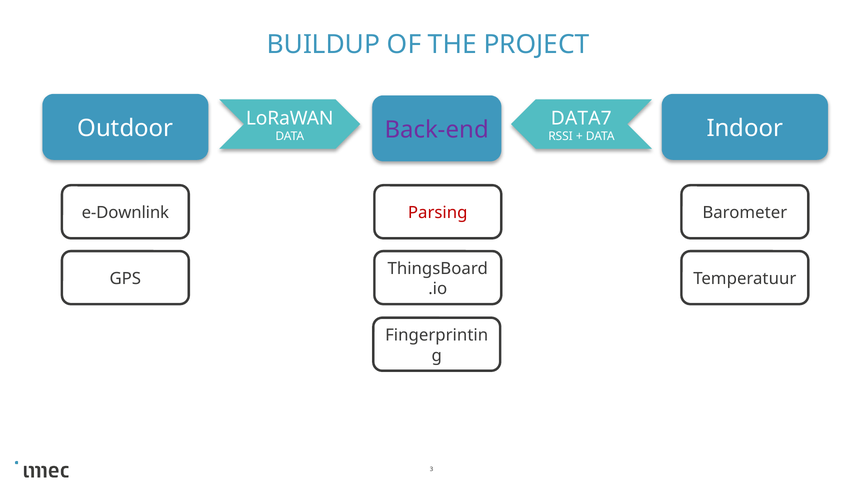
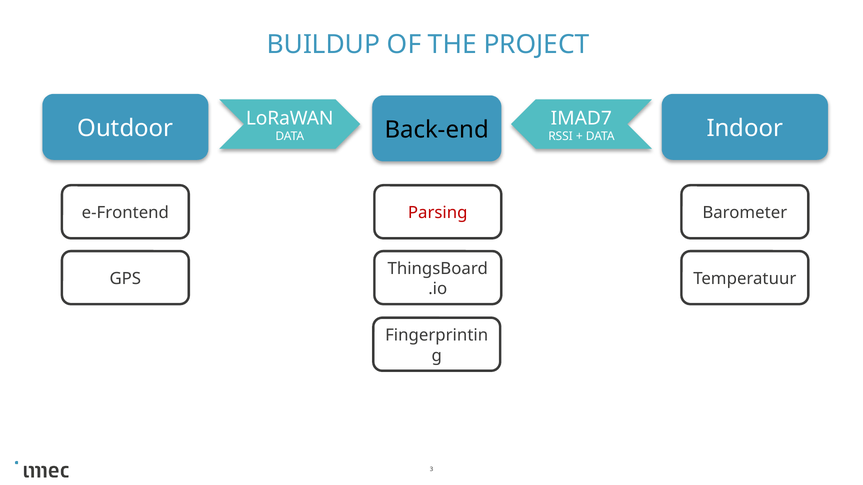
DATA7: DATA7 -> IMAD7 (581, 118)
Back-end colour: purple -> black (437, 130)
e-Downlink: e-Downlink -> e-Frontend (125, 213)
